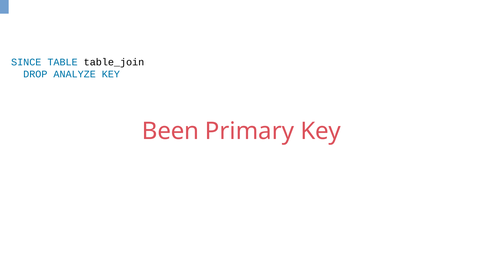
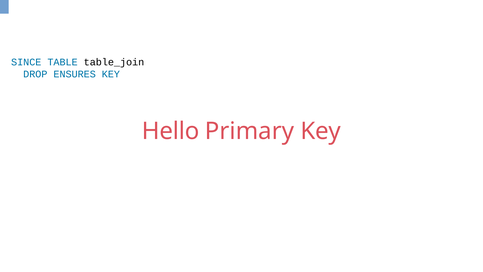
ANALYZE: ANALYZE -> ENSURES (75, 74)
Been: Been -> Hello (170, 131)
